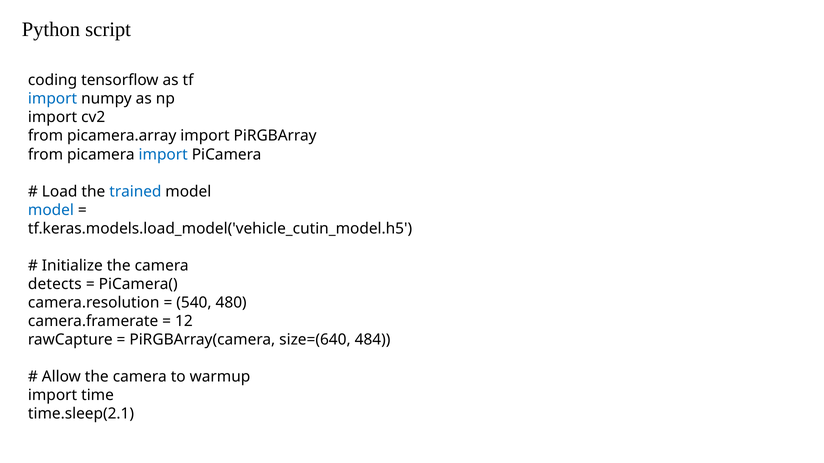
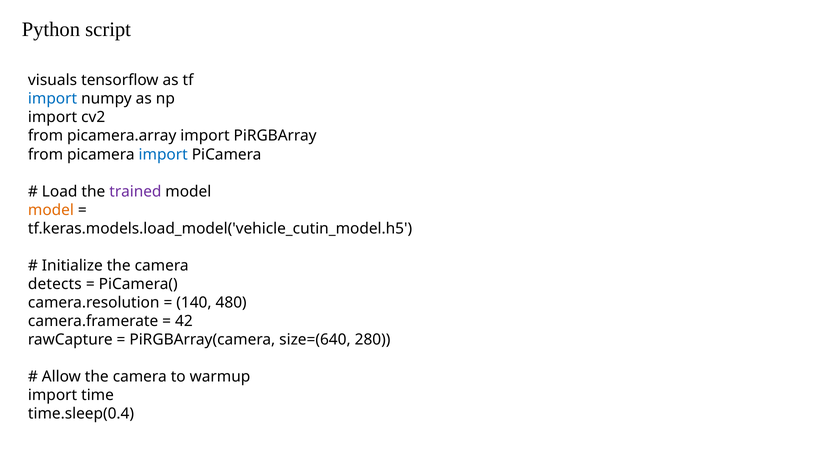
coding: coding -> visuals (53, 80)
trained colour: blue -> purple (135, 192)
model colour: blue -> orange (51, 210)
540: 540 -> 140 (194, 303)
12: 12 -> 42 (184, 321)
484: 484 -> 280 (373, 340)
time.sleep(2.1: time.sleep(2.1 -> time.sleep(0.4 (81, 414)
